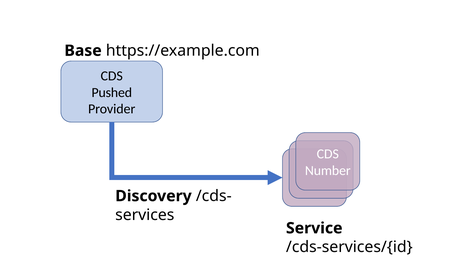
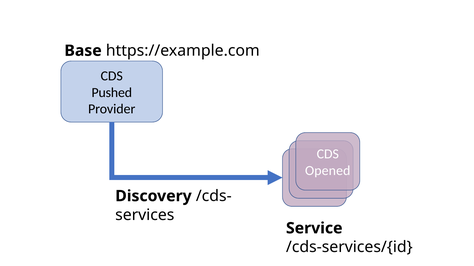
Number: Number -> Opened (328, 171)
